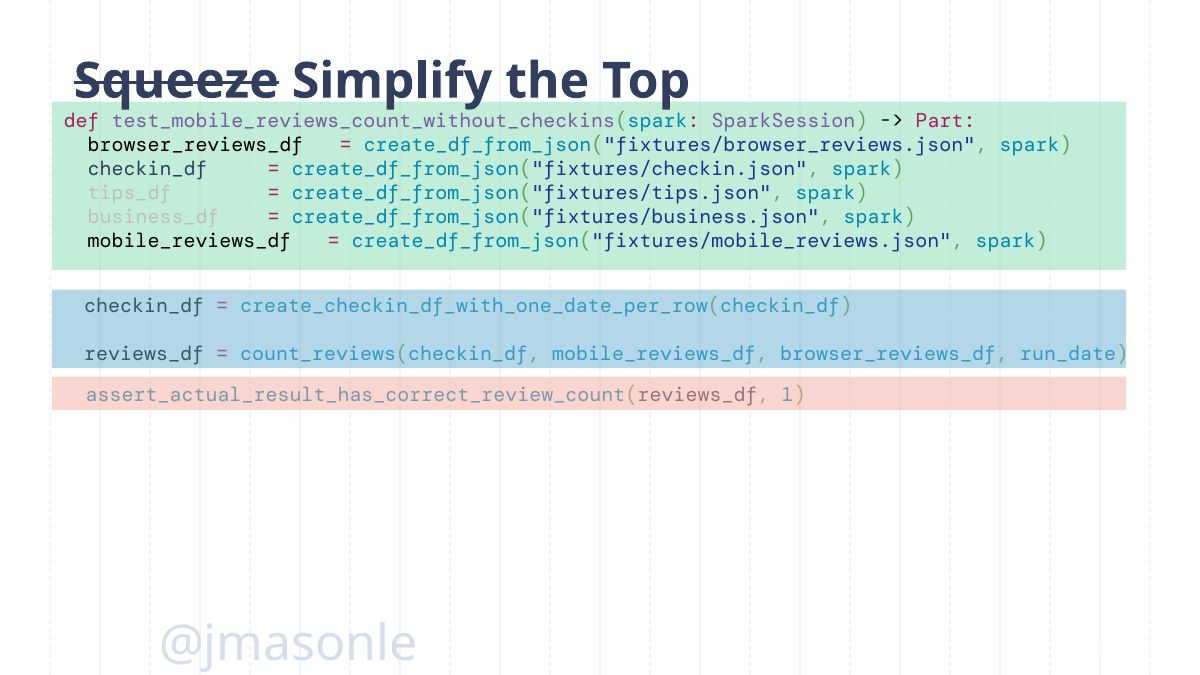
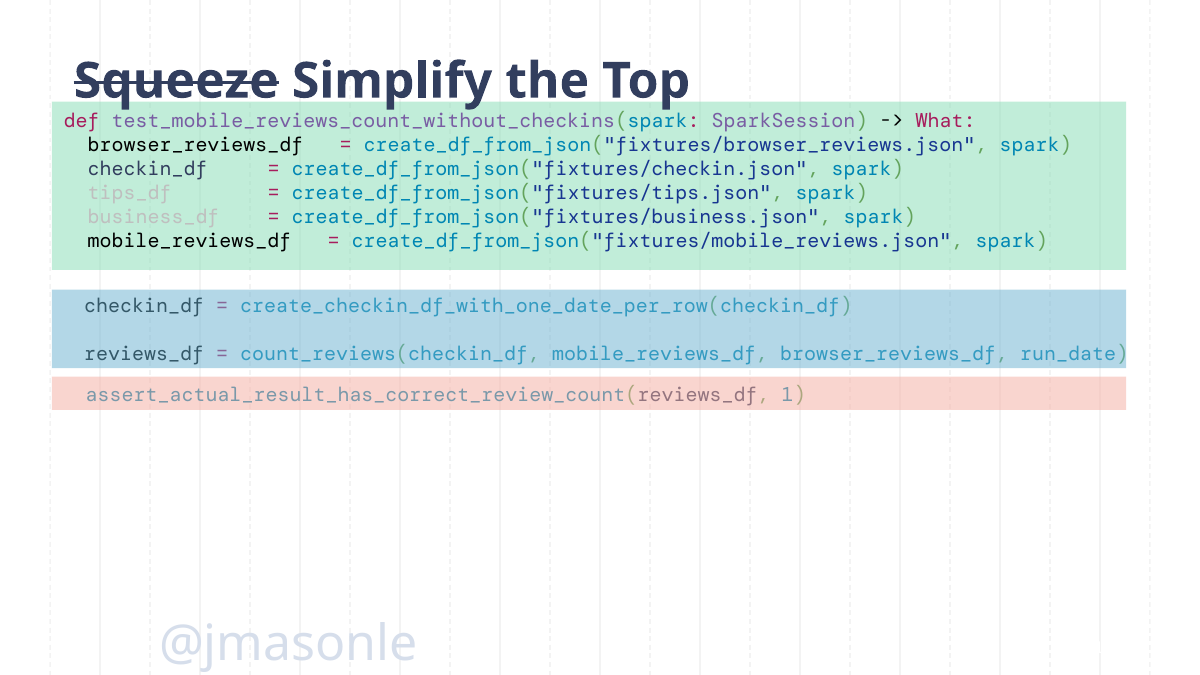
Part: Part -> What (946, 121)
